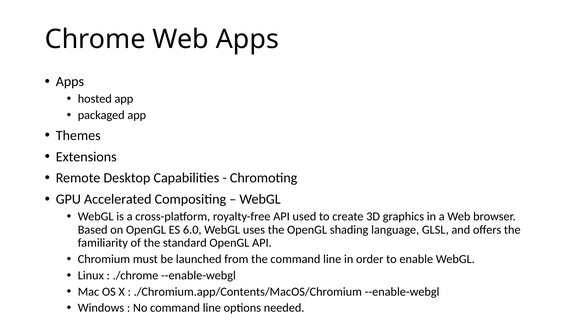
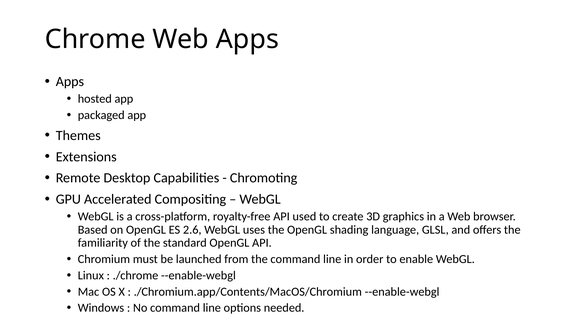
6.0: 6.0 -> 2.6 (192, 230)
